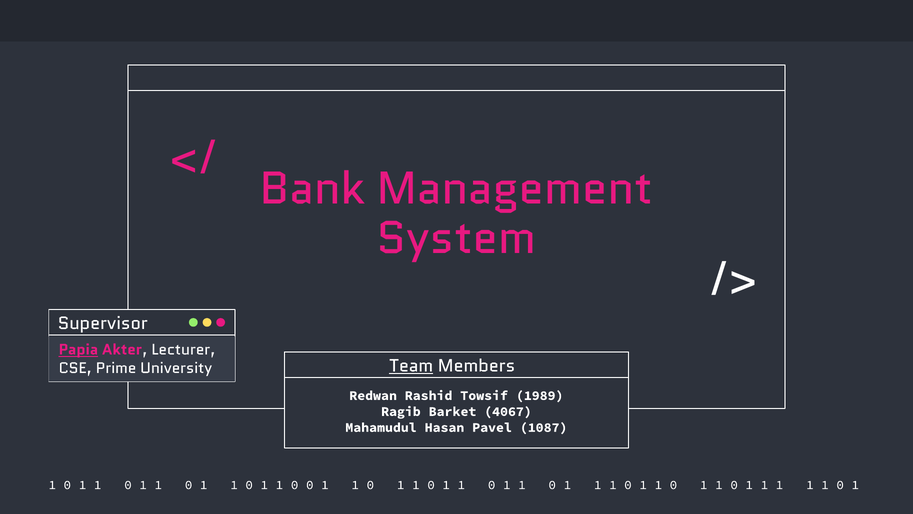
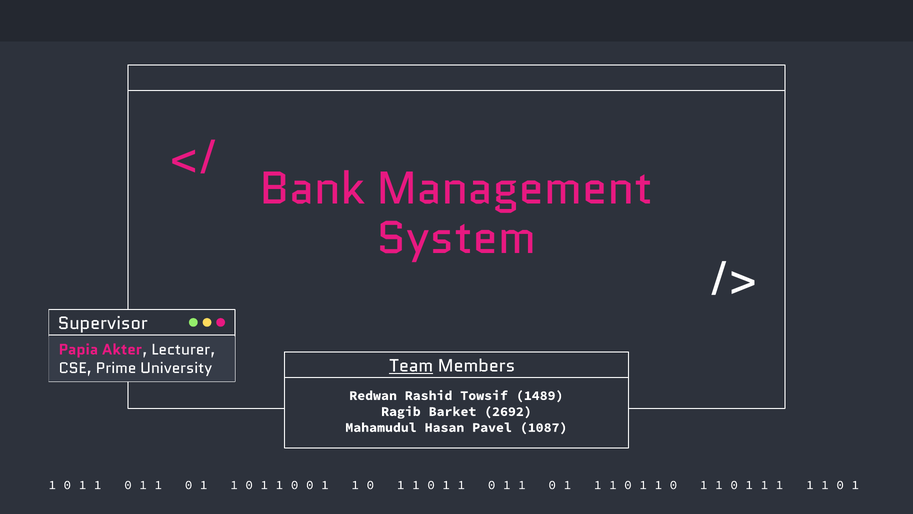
Papia underline: present -> none (78, 350)
1989: 1989 -> 1489 (540, 395)
4067: 4067 -> 2692 (508, 411)
